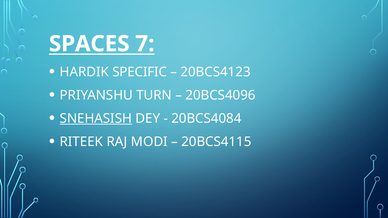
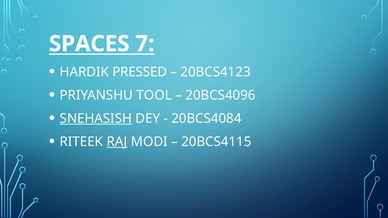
SPECIFIC: SPECIFIC -> PRESSED (140, 72)
TURN: TURN -> TOOL (154, 95)
RAJ underline: none -> present (117, 142)
